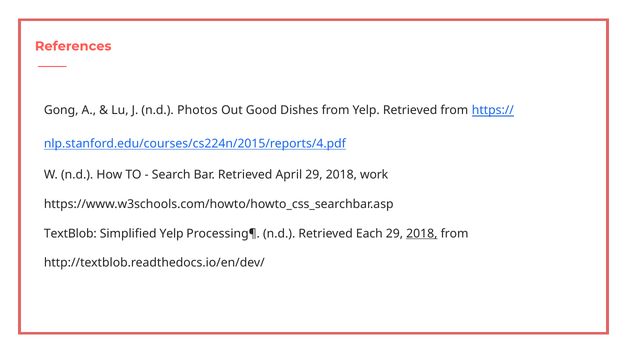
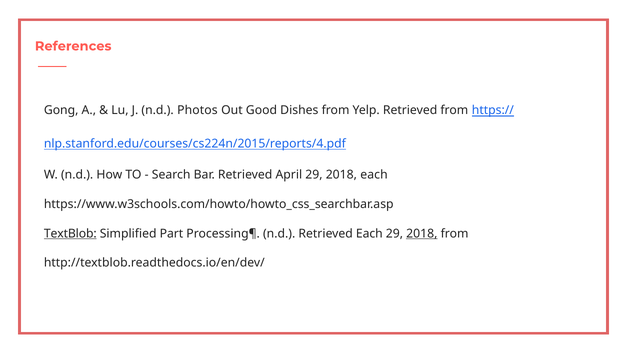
2018 work: work -> each (374, 175)
TextBlob underline: none -> present (70, 233)
Simplified Yelp: Yelp -> Part (171, 233)
